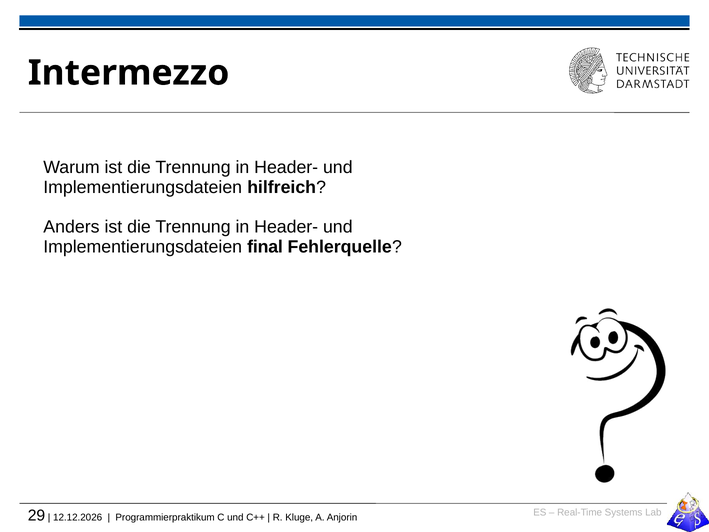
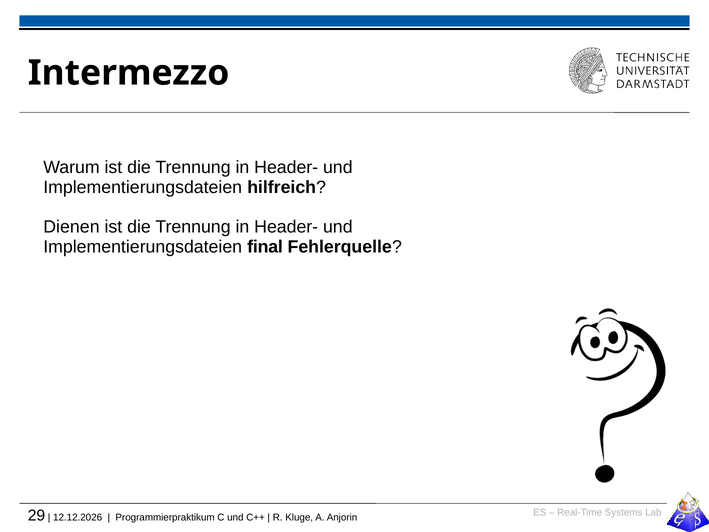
Anders: Anders -> Dienen (71, 227)
